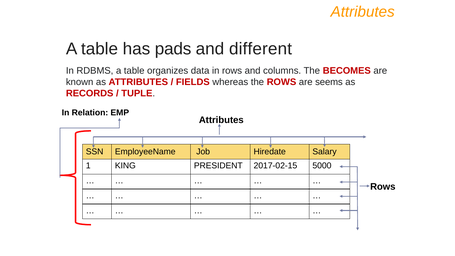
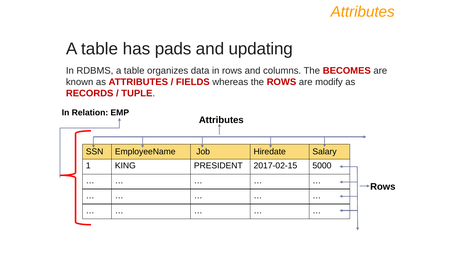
different: different -> updating (261, 49)
seems: seems -> modify (329, 82)
